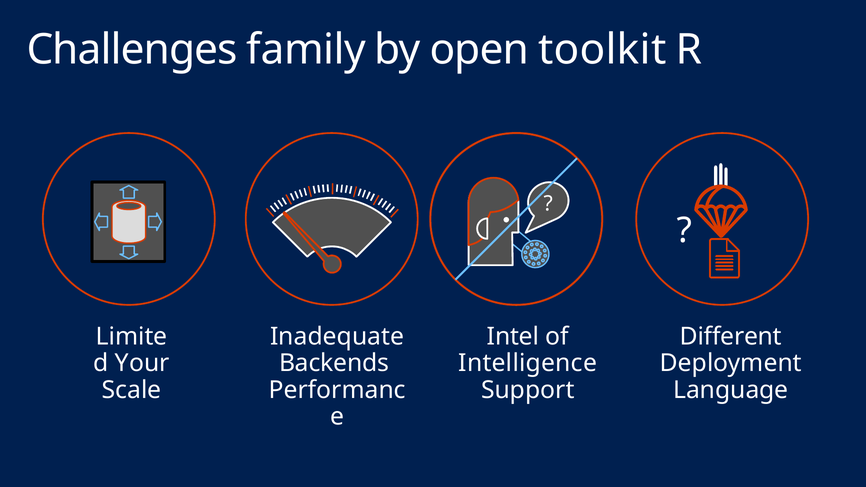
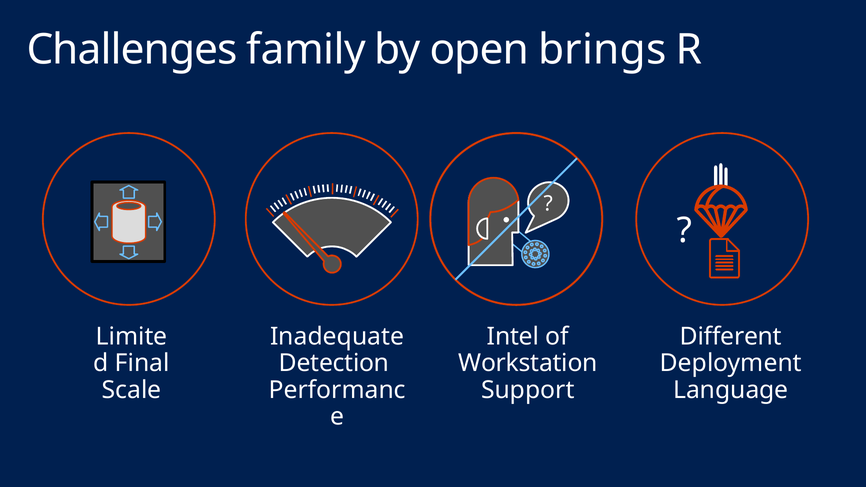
toolkit: toolkit -> brings (602, 50)
Your: Your -> Final (142, 363)
Backends: Backends -> Detection (334, 363)
Intelligence: Intelligence -> Workstation (528, 363)
